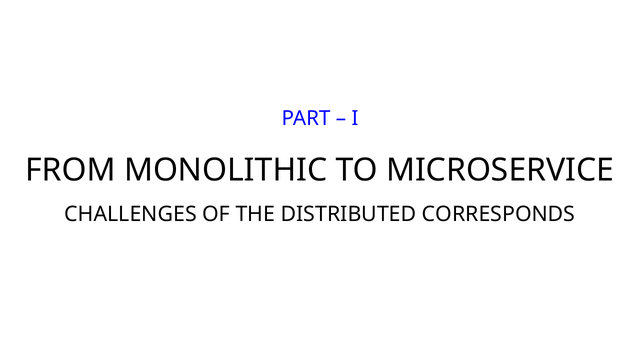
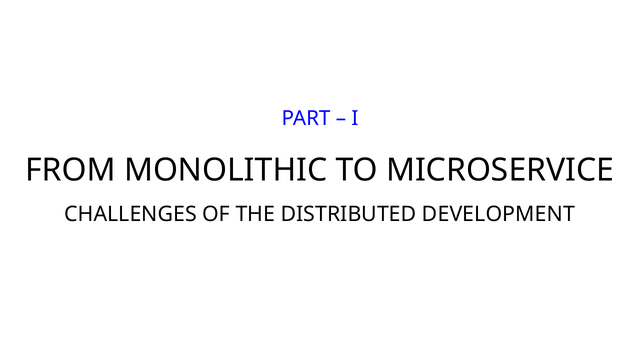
CORRESPONDS: CORRESPONDS -> DEVELOPMENT (498, 214)
